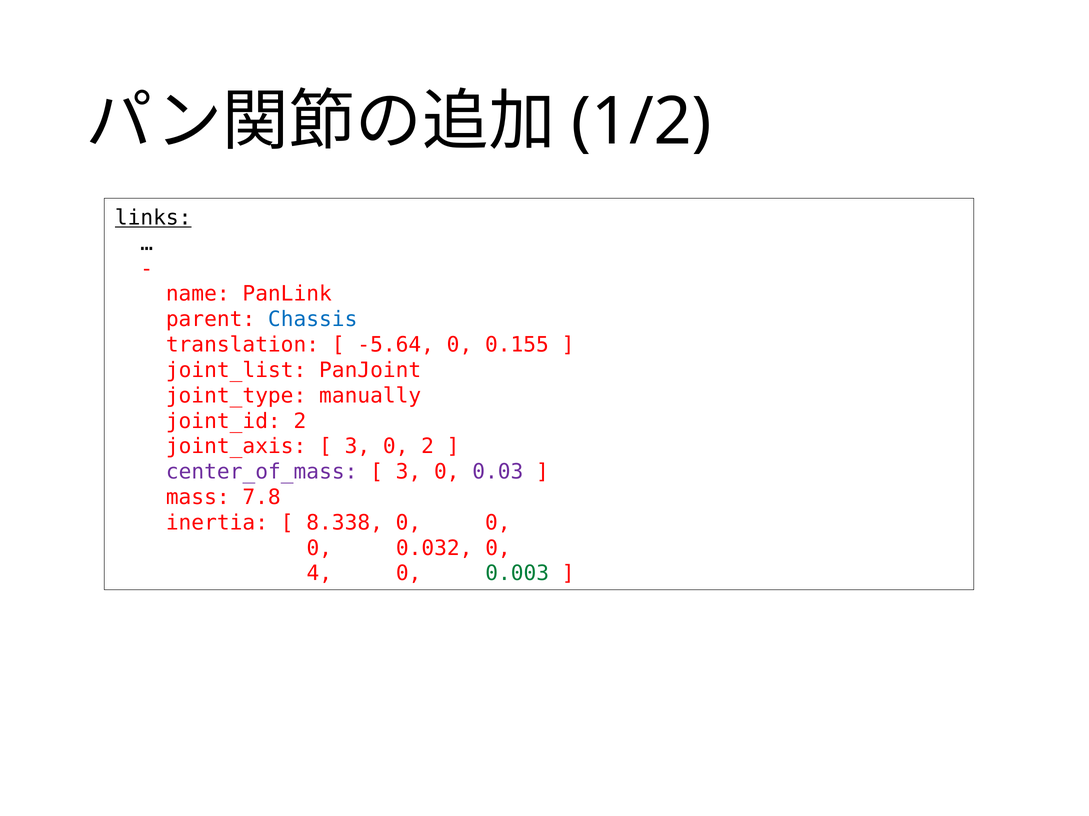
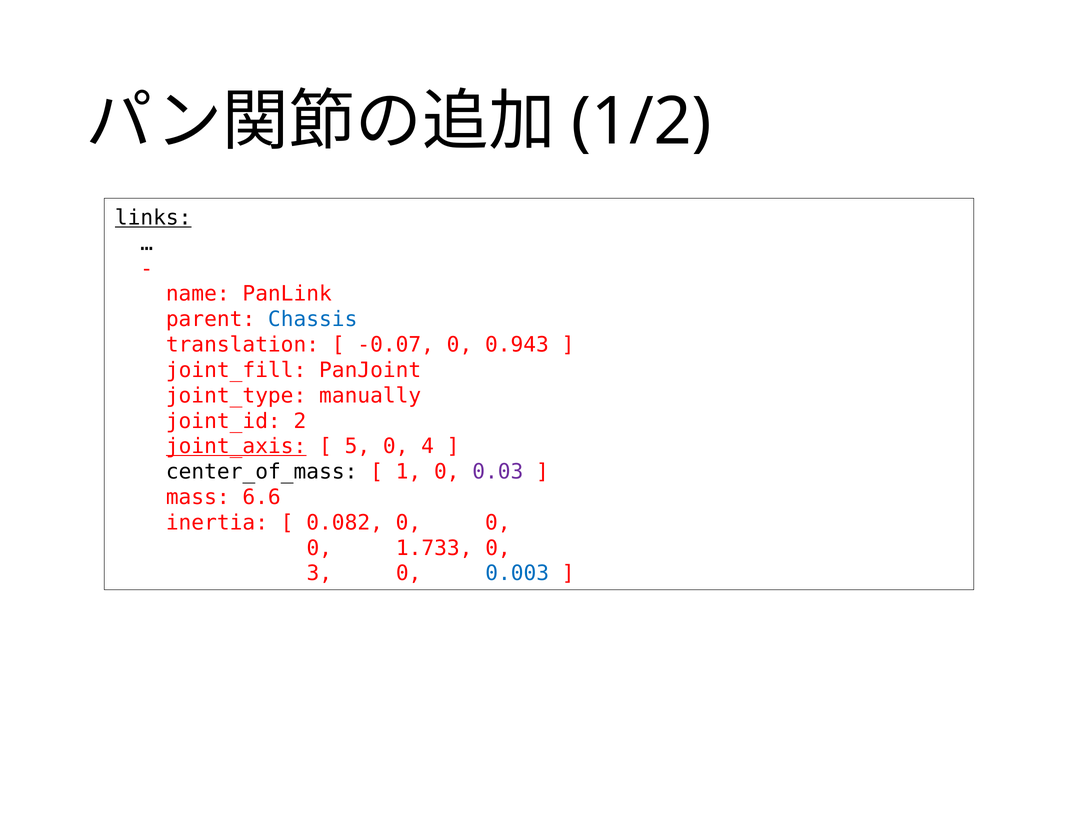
-5.64: -5.64 -> -0.07 (396, 345)
0.155: 0.155 -> 0.943 (517, 345)
joint_list: joint_list -> joint_fill (236, 371)
joint_axis underline: none -> present (236, 447)
3: 3 -> 5 (357, 447)
0 2: 2 -> 4 (428, 447)
center_of_mass colour: purple -> black (262, 472)
3: 3 -> 1 (408, 472)
7.8: 7.8 -> 6.6 (262, 498)
8.338: 8.338 -> 0.082 (345, 523)
0.032: 0.032 -> 1.733 (434, 549)
4: 4 -> 3 (319, 574)
0.003 colour: green -> blue (517, 574)
